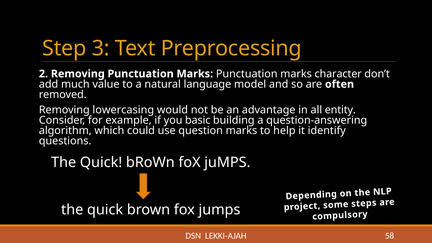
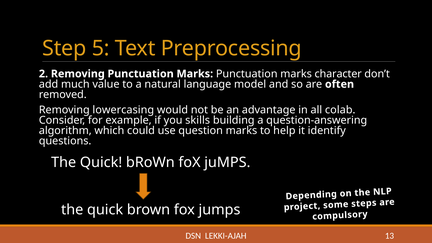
3: 3 -> 5 (101, 48)
entity: entity -> colab (340, 110)
basic: basic -> skills (198, 120)
58: 58 -> 13 (389, 236)
